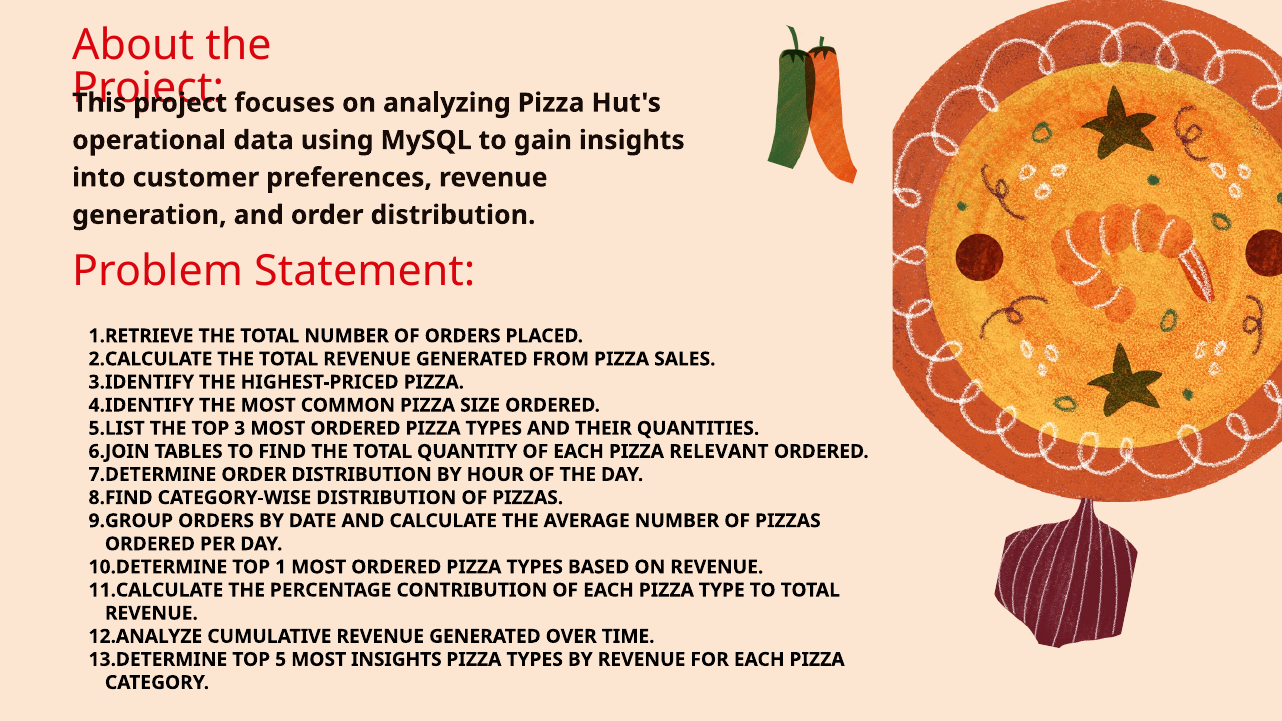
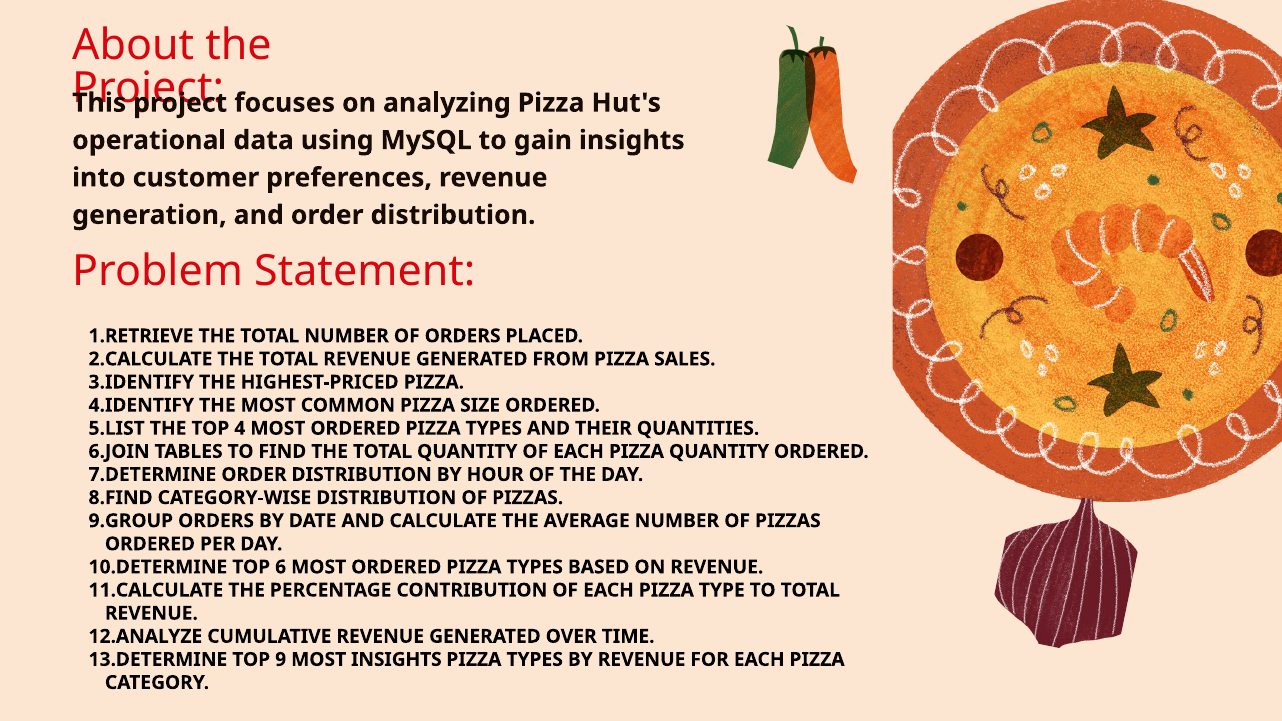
3: 3 -> 4 (240, 428)
PIZZA RELEVANT: RELEVANT -> QUANTITY (719, 452)
1: 1 -> 6 (281, 567)
5: 5 -> 9 (281, 660)
